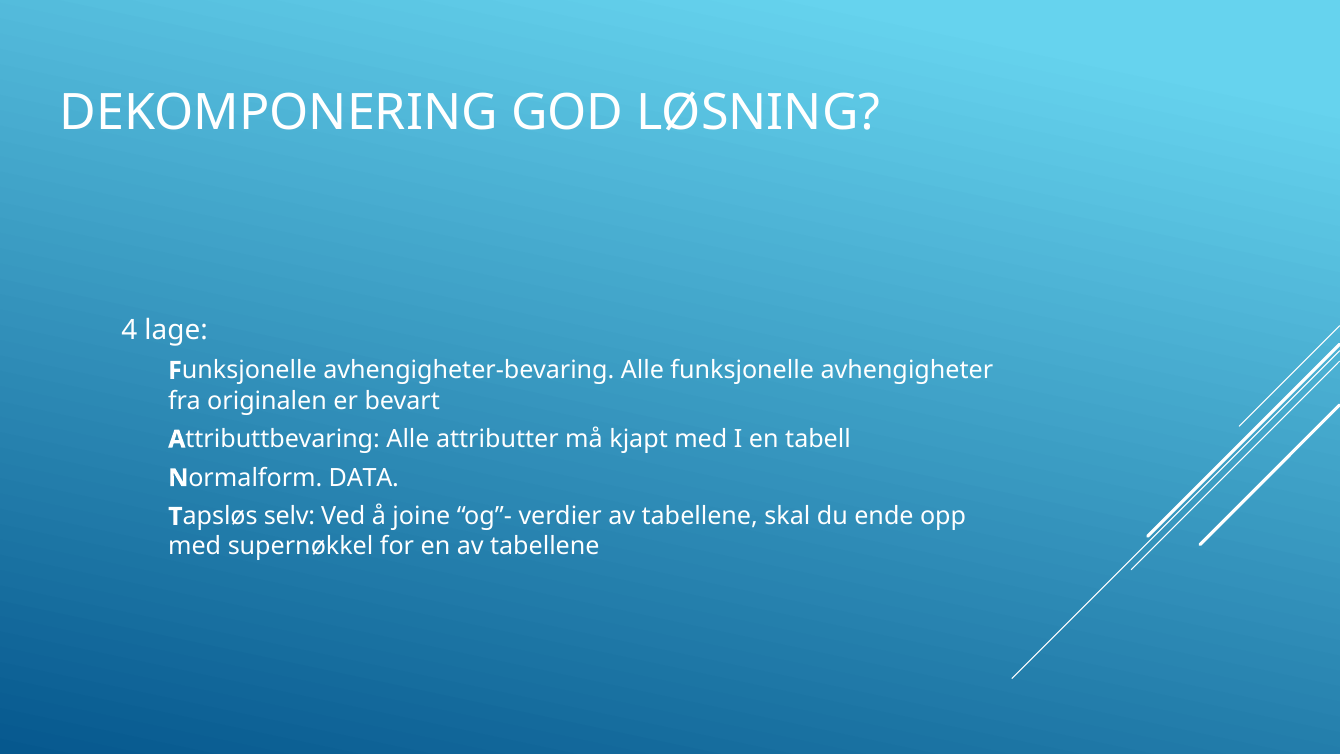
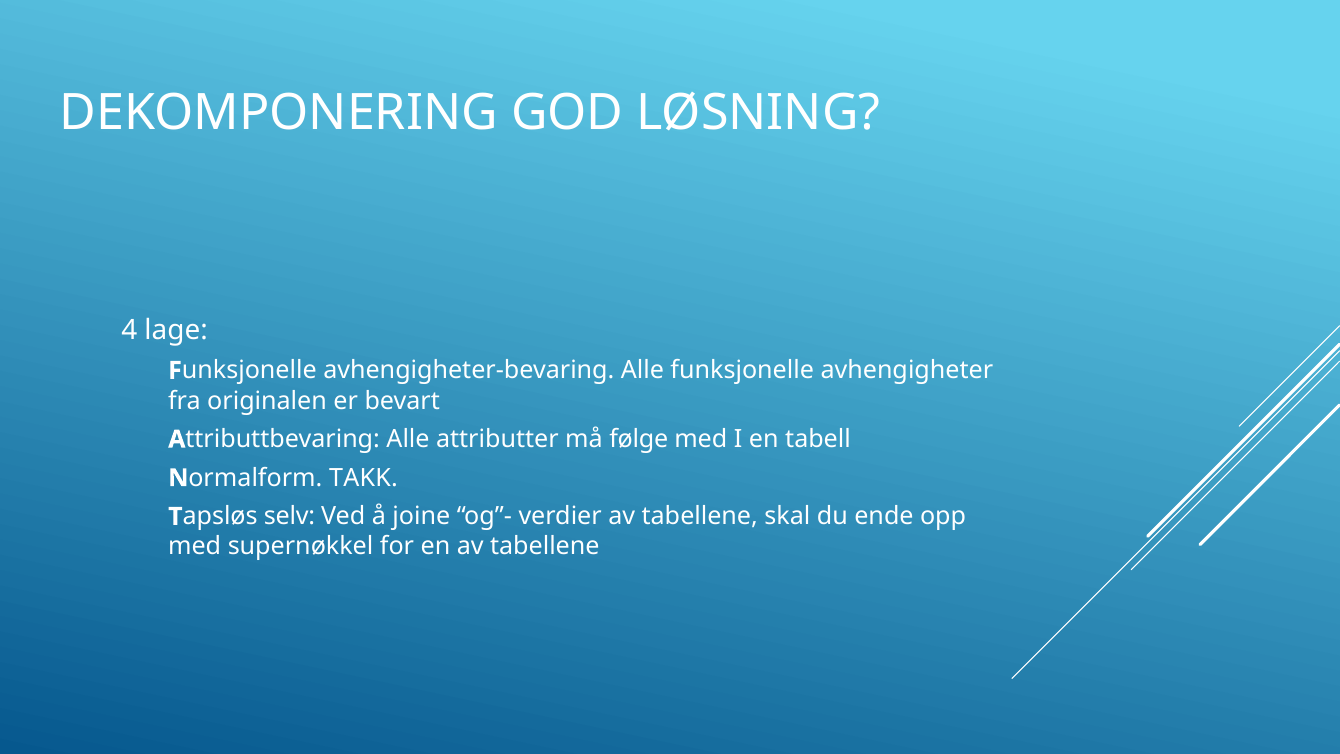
kjapt: kjapt -> følge (639, 439)
DATA: DATA -> TAKK (363, 478)
